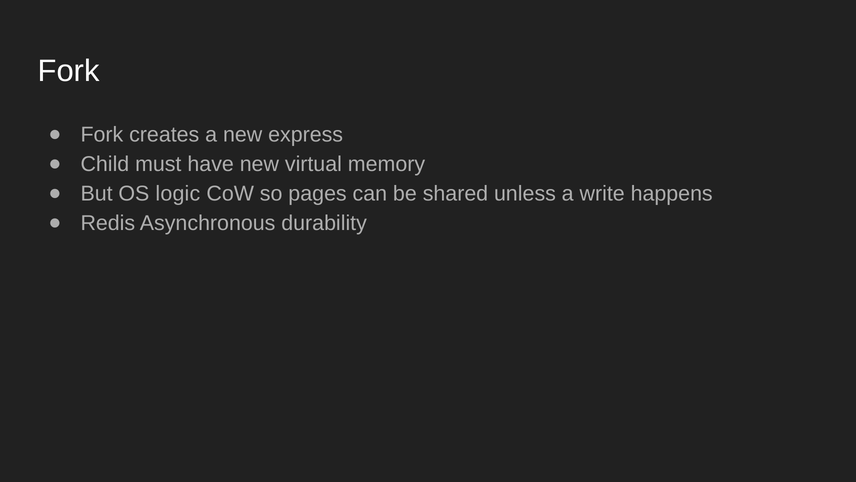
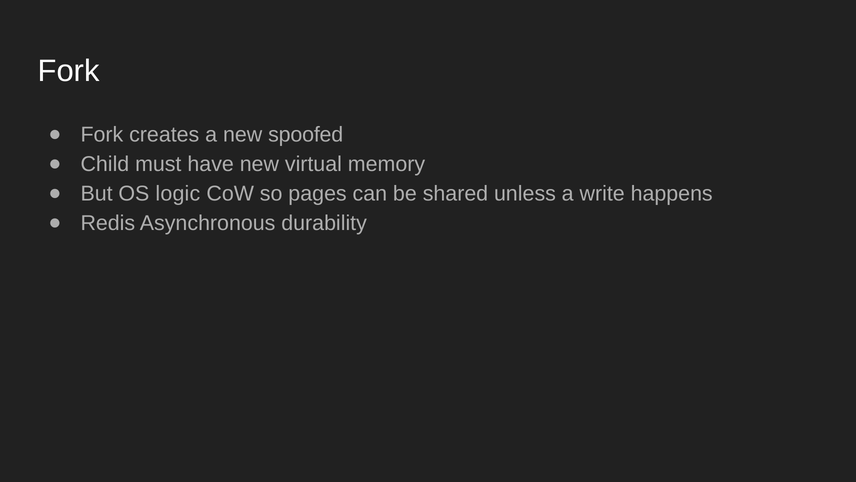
express: express -> spoofed (306, 135)
